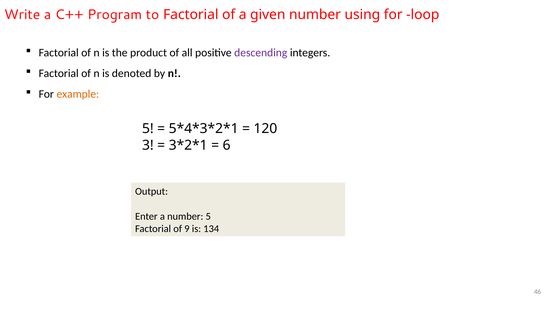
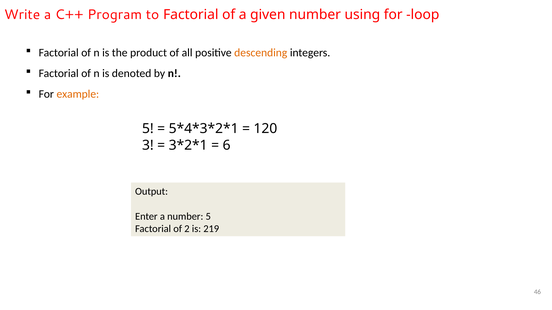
descending colour: purple -> orange (261, 53)
9: 9 -> 2 (187, 229)
134: 134 -> 219 (211, 229)
